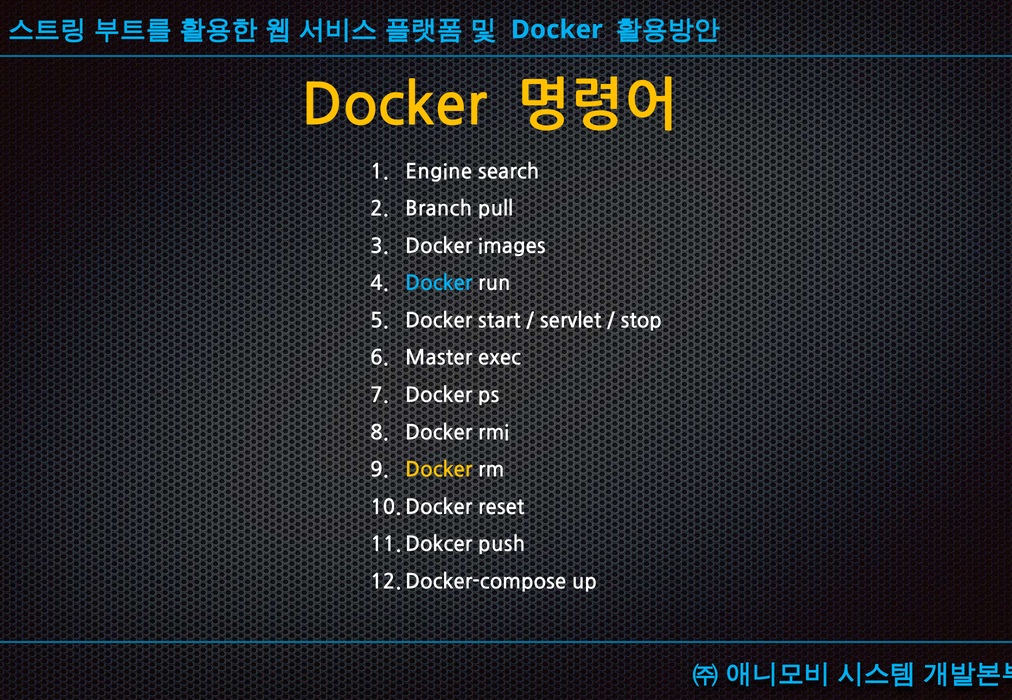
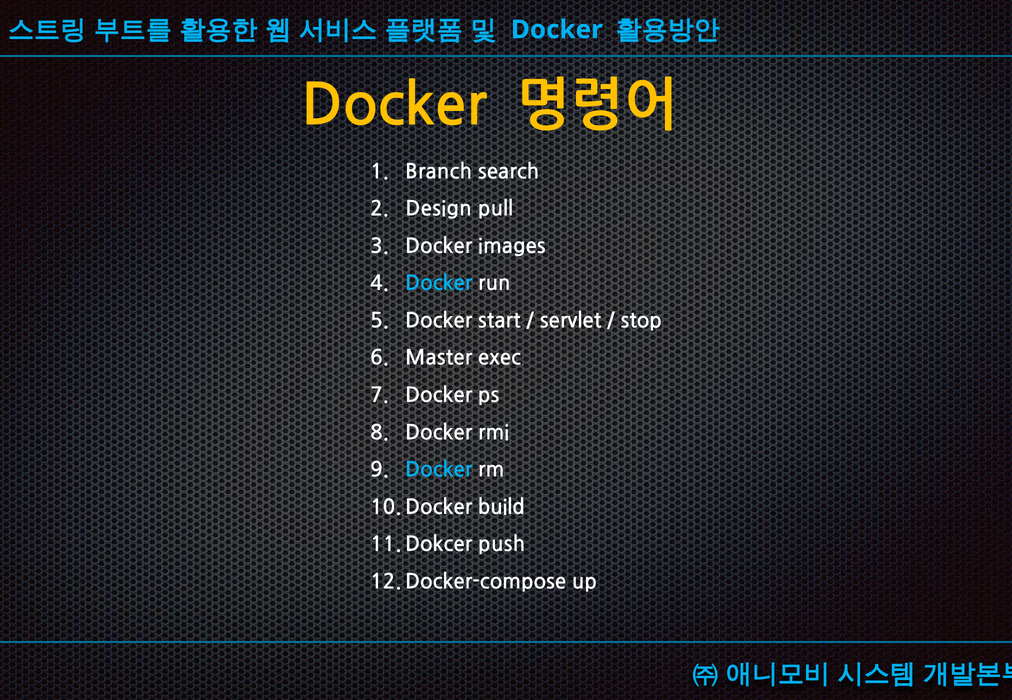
Engine: Engine -> Branch (439, 172)
Branch: Branch -> Design (439, 209)
Docker colour: yellow -> light blue (439, 470)
reset: reset -> build (501, 508)
